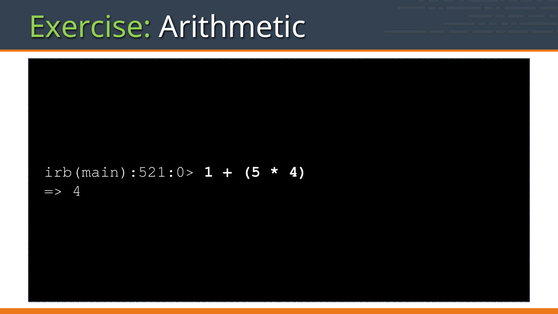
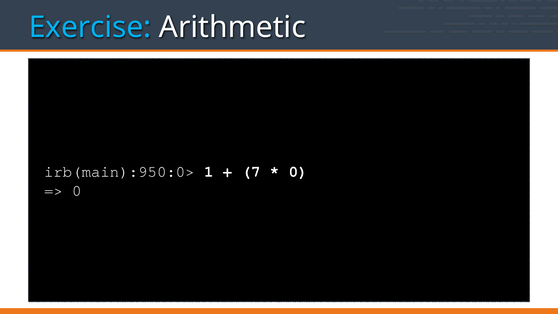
Exercise colour: light green -> light blue (90, 27)
irb(main):521:0>: irb(main):521:0> -> irb(main):950:0> (119, 172)
5: 5 -> 7 (251, 172)
4: 4 -> 0 (298, 172)
4: 4 -> 0 (77, 191)
